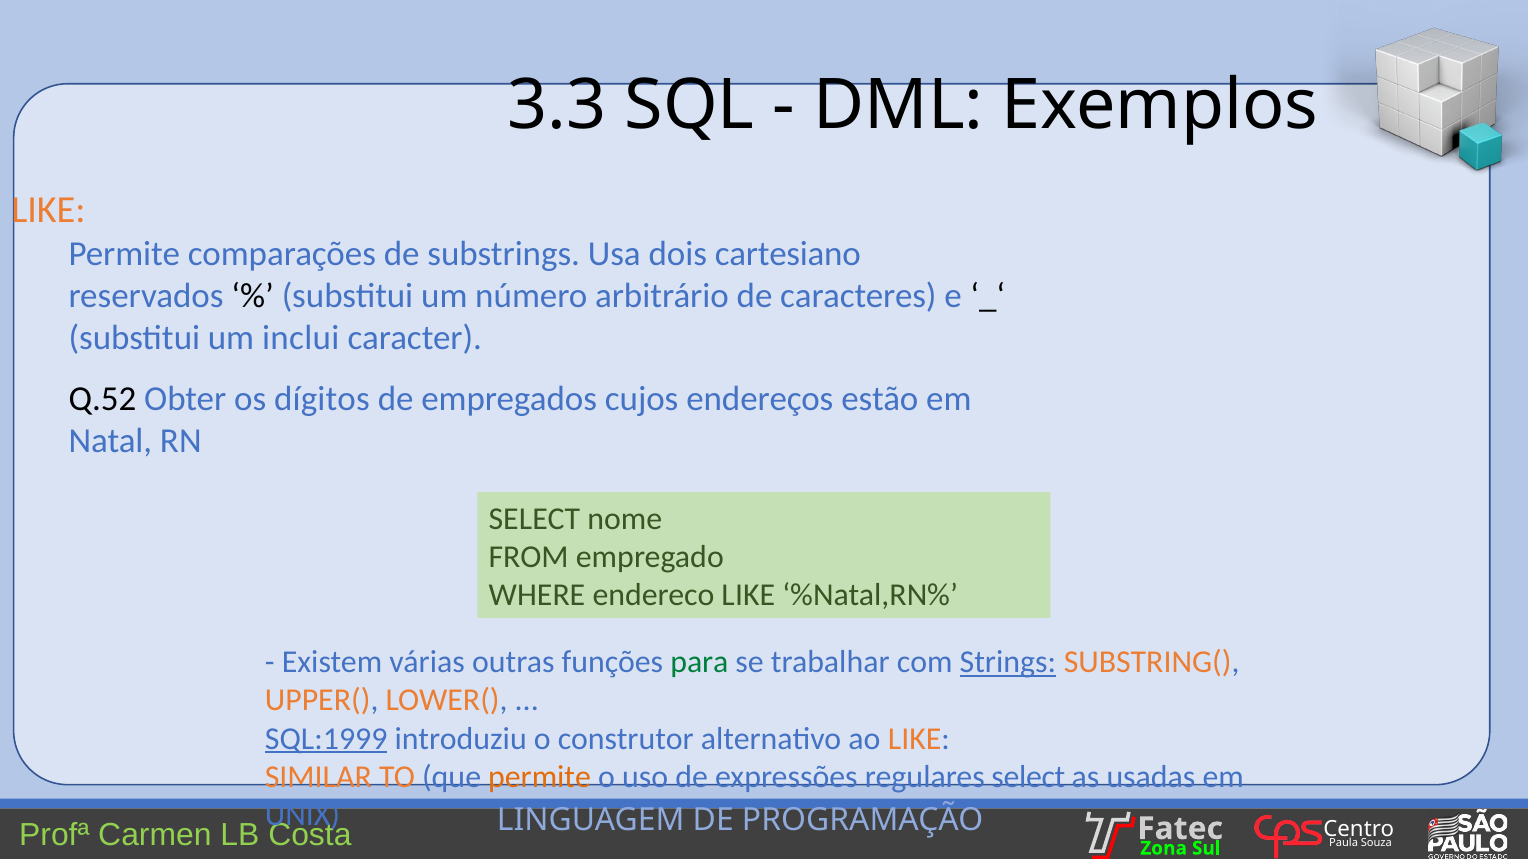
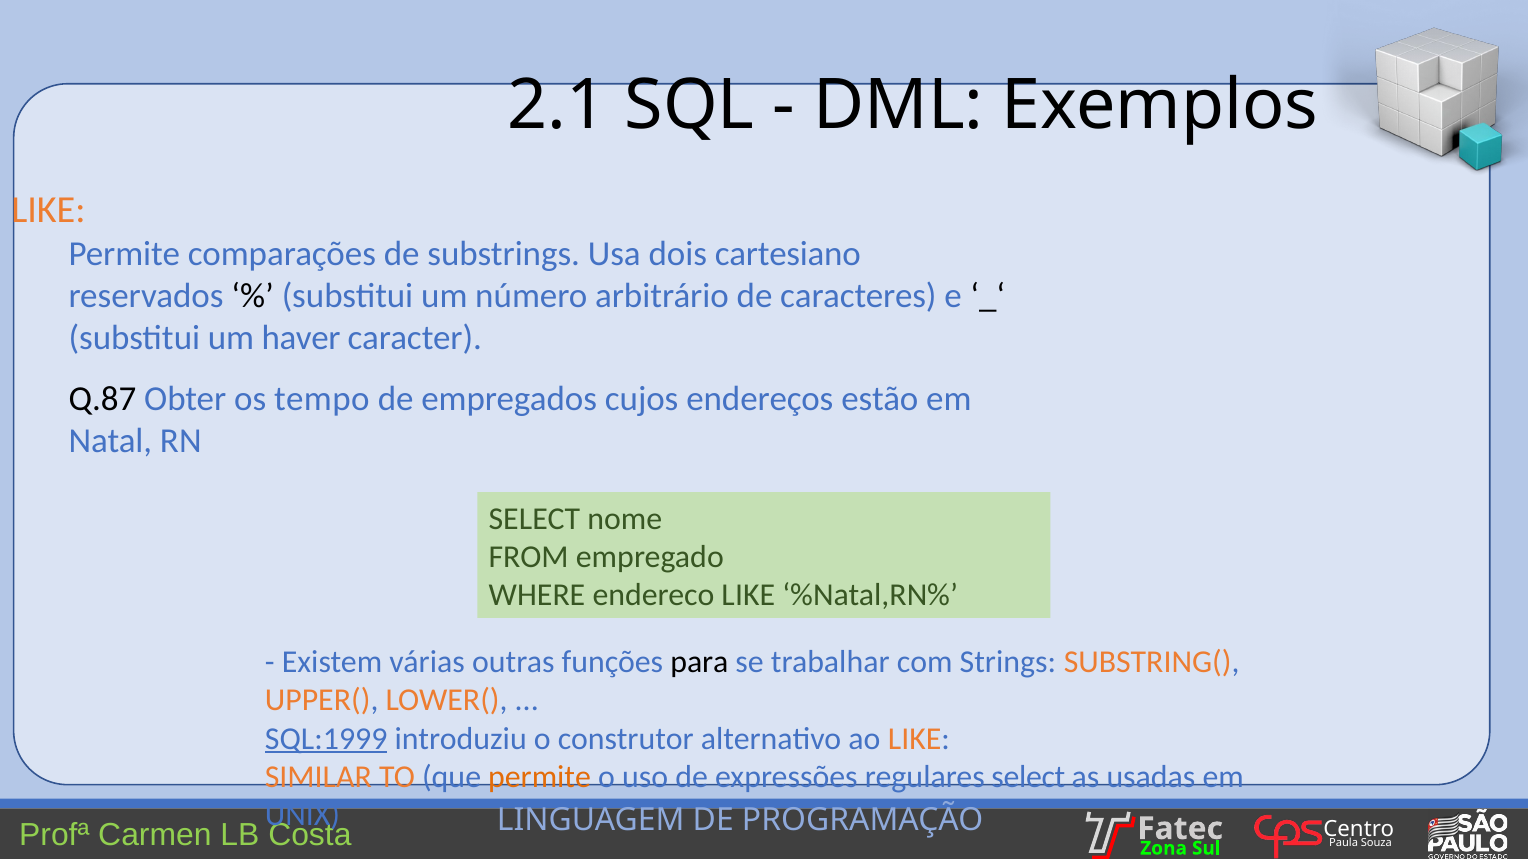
3.3: 3.3 -> 2.1 (557, 106)
inclui: inclui -> haver (301, 338)
Q.52: Q.52 -> Q.87 (102, 399)
dígitos: dígitos -> tempo (322, 399)
para colour: green -> black (699, 663)
Strings underline: present -> none (1008, 663)
